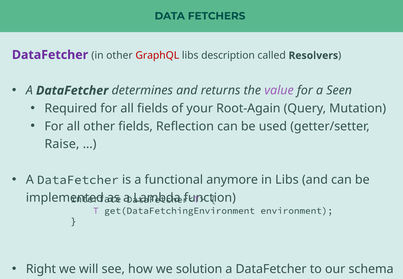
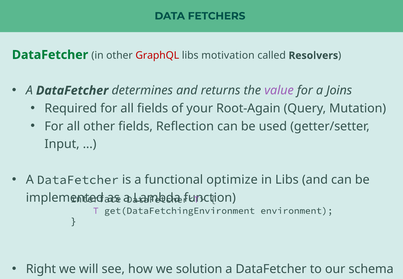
DataFetcher colour: purple -> green (50, 55)
description: description -> motivation (228, 56)
Seen: Seen -> Joins (339, 91)
Raise: Raise -> Input (62, 144)
anymore: anymore -> optimize (232, 180)
